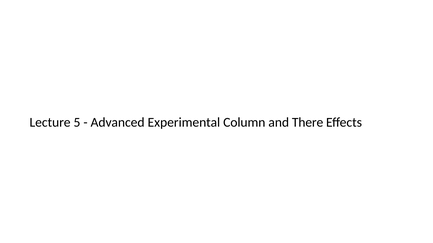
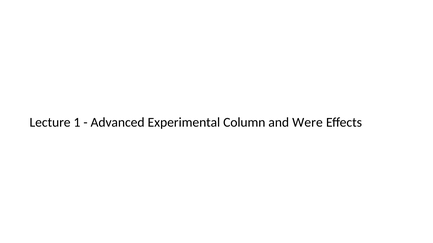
5: 5 -> 1 (77, 123)
There: There -> Were (307, 123)
